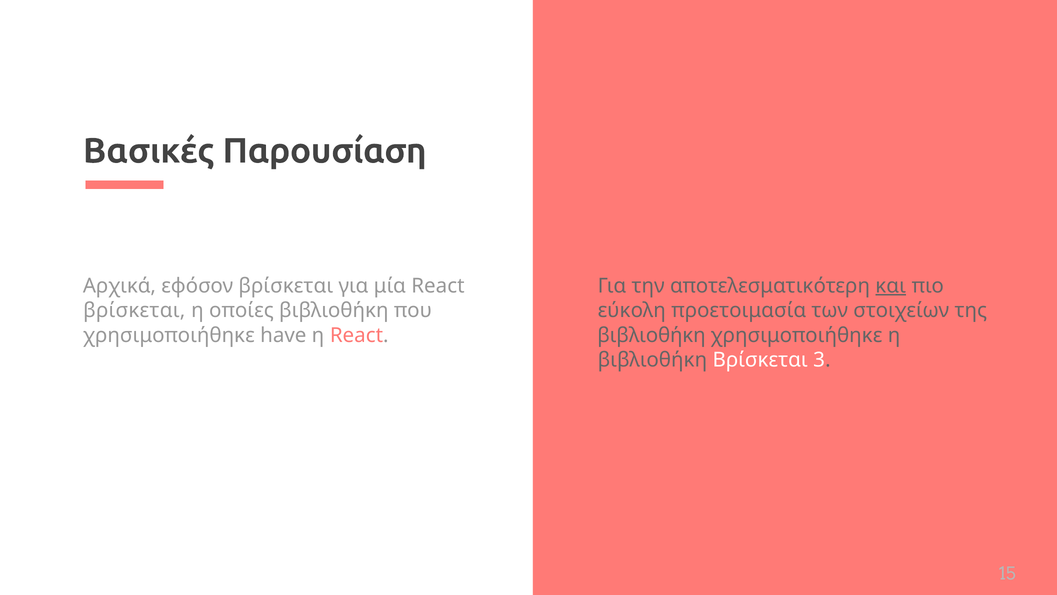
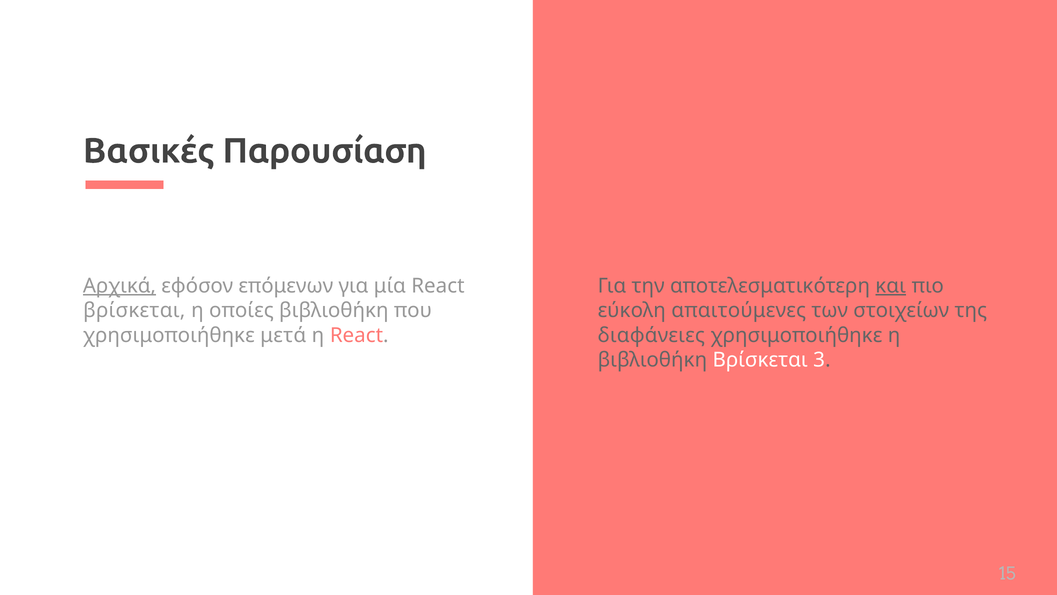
Αρχικά underline: none -> present (119, 286)
εφόσον βρίσκεται: βρίσκεται -> επόμενων (286, 286)
προετοιμασία: προετοιμασία -> απαιτούμενες (739, 310)
have: have -> μετά (283, 335)
βιβλιοθήκη: βιβλιοθήκη -> διαφάνειες (651, 335)
